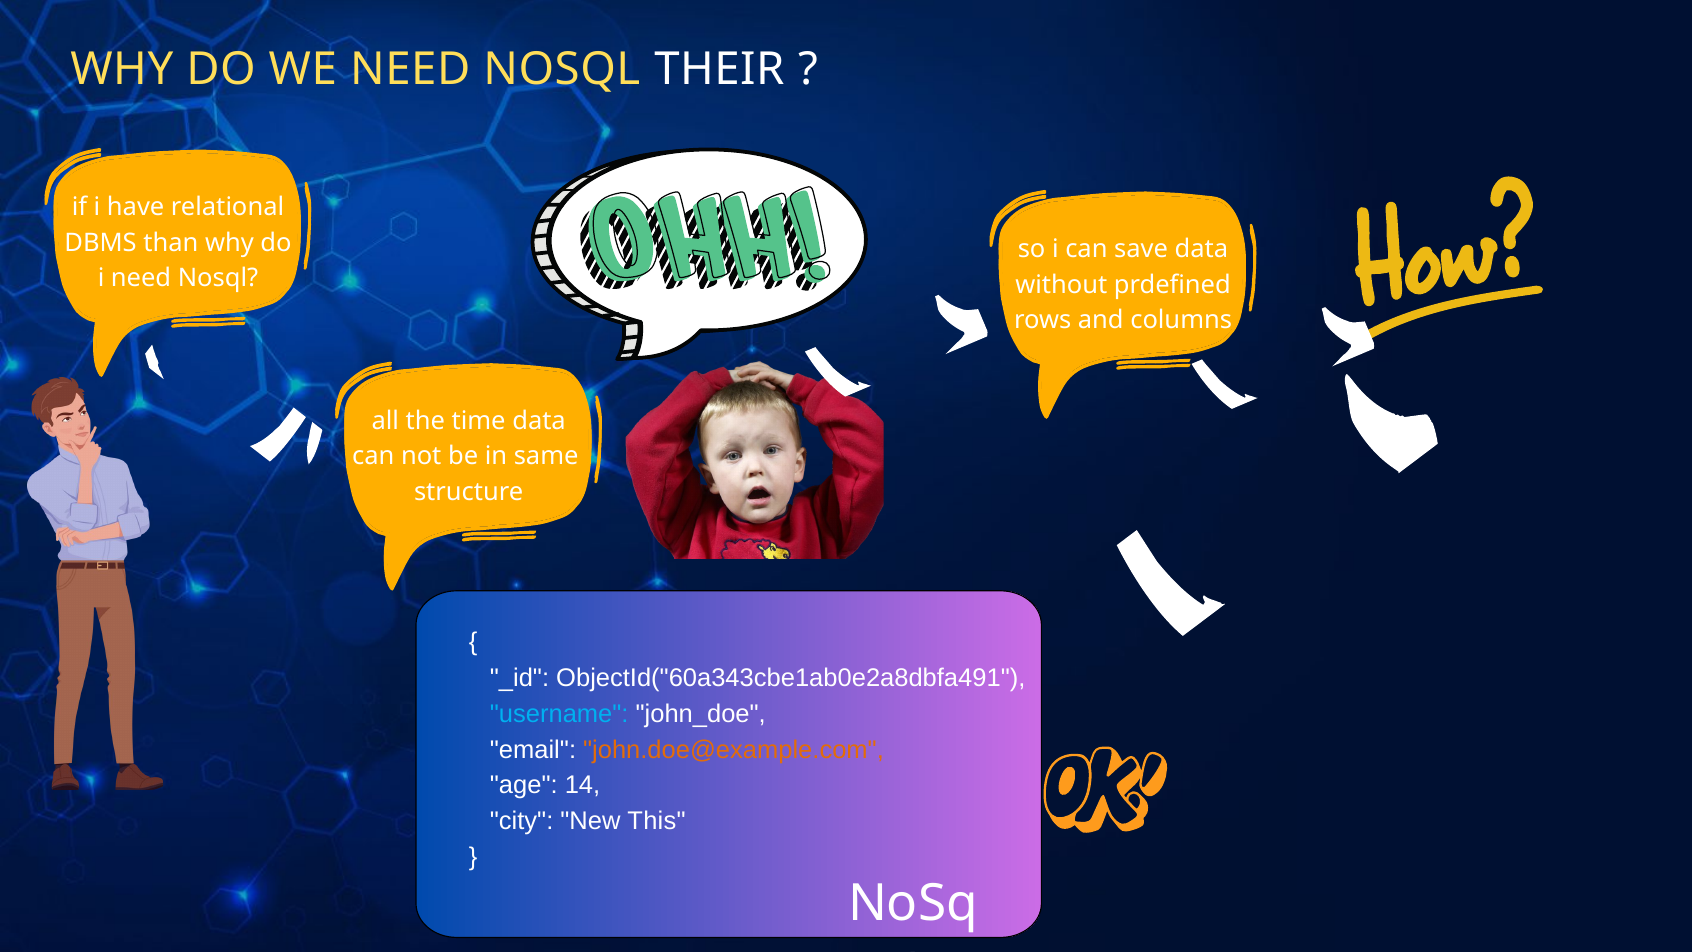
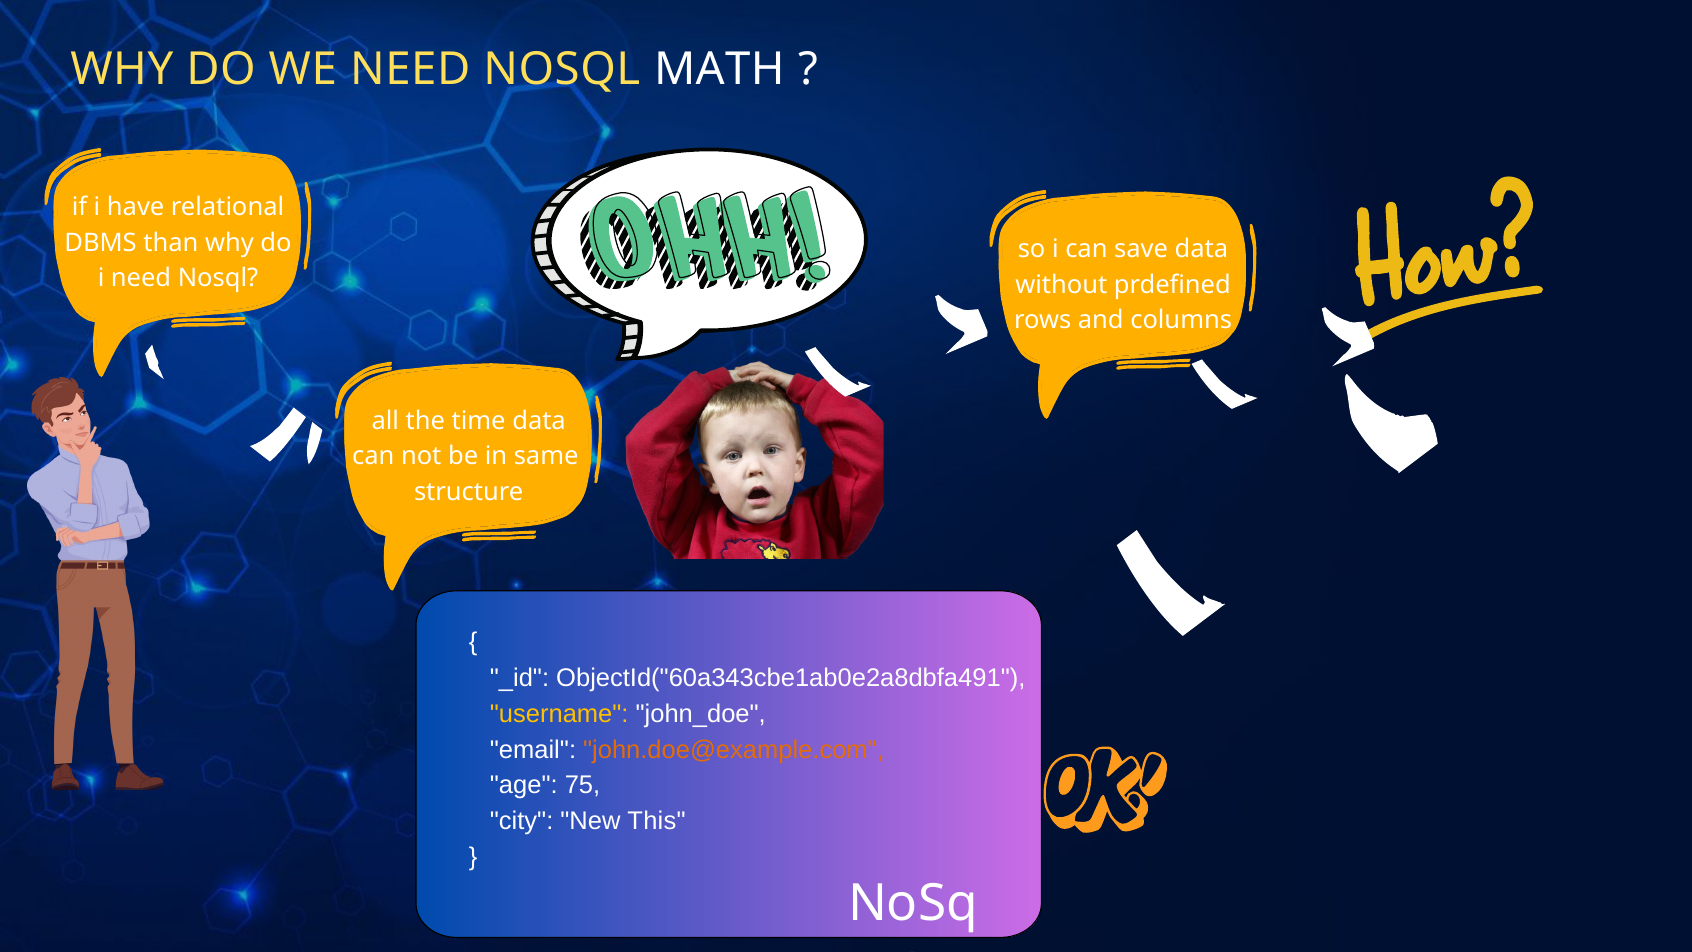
THEIR: THEIR -> MATH (719, 70)
username colour: light blue -> yellow (559, 714)
14: 14 -> 75 (582, 785)
